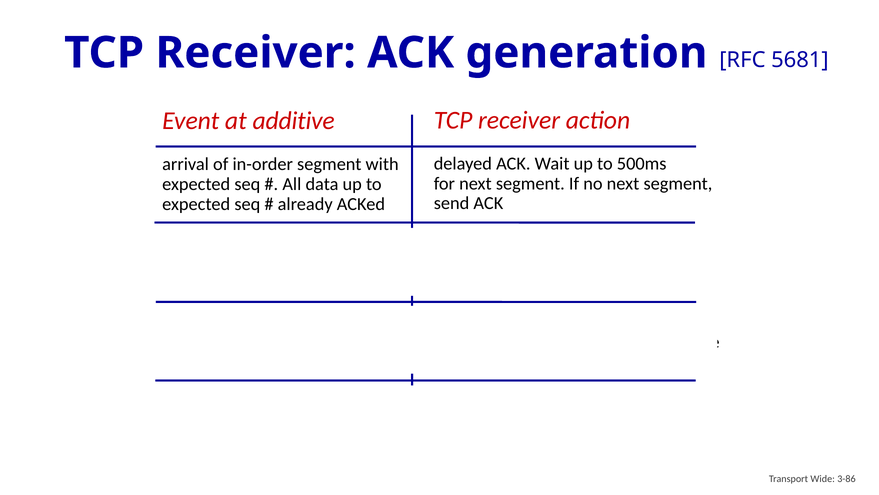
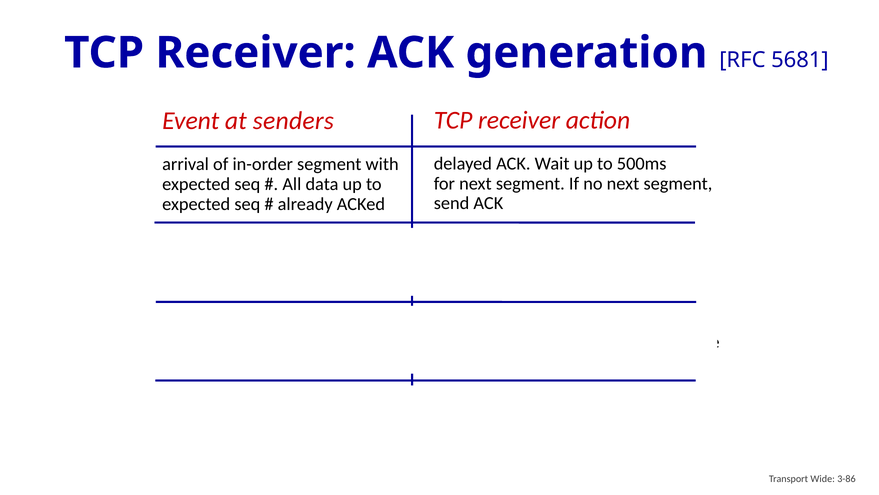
additive: additive -> senders (293, 121)
